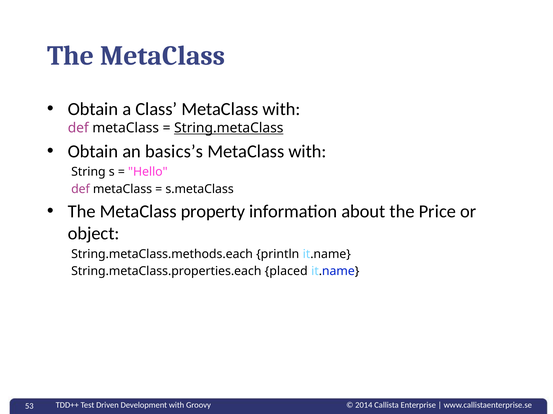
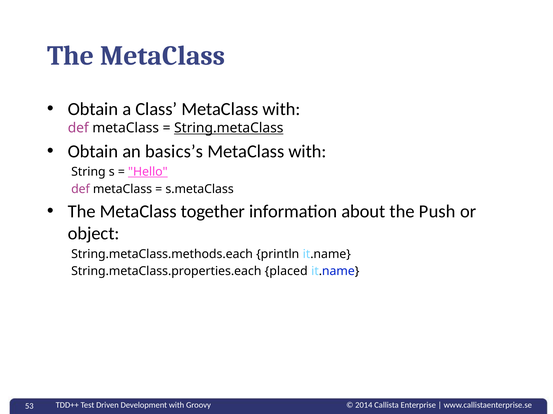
Hello underline: none -> present (148, 172)
property: property -> together (213, 212)
Price: Price -> Push (437, 212)
